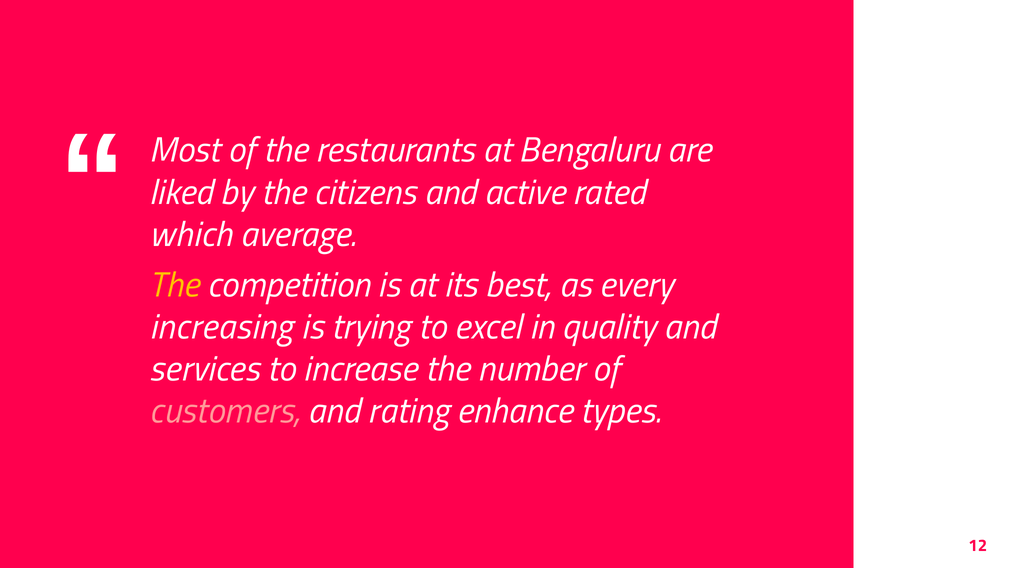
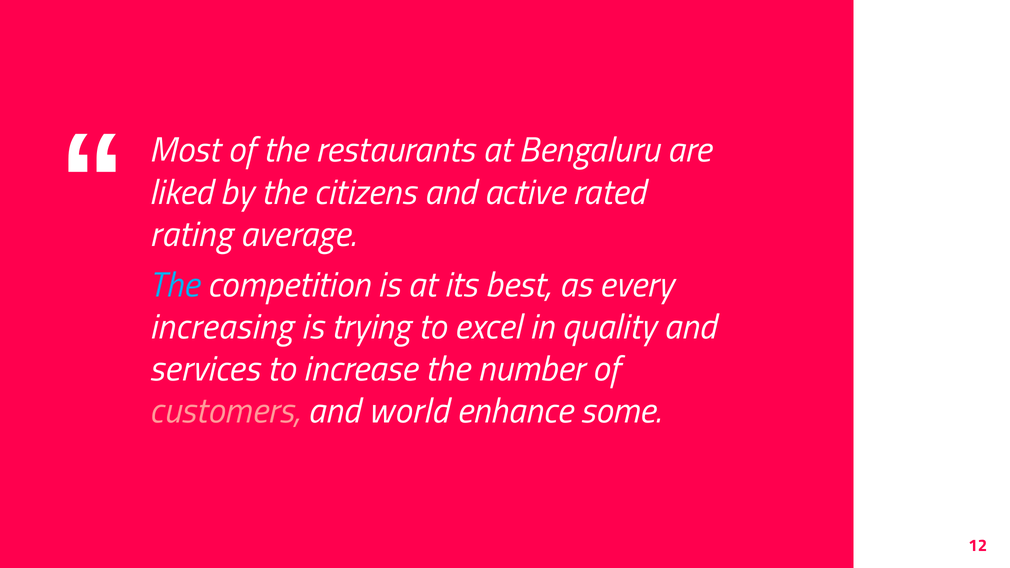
which: which -> rating (191, 235)
The colour: yellow -> light blue (174, 285)
rating: rating -> world (408, 411)
types: types -> some (621, 411)
